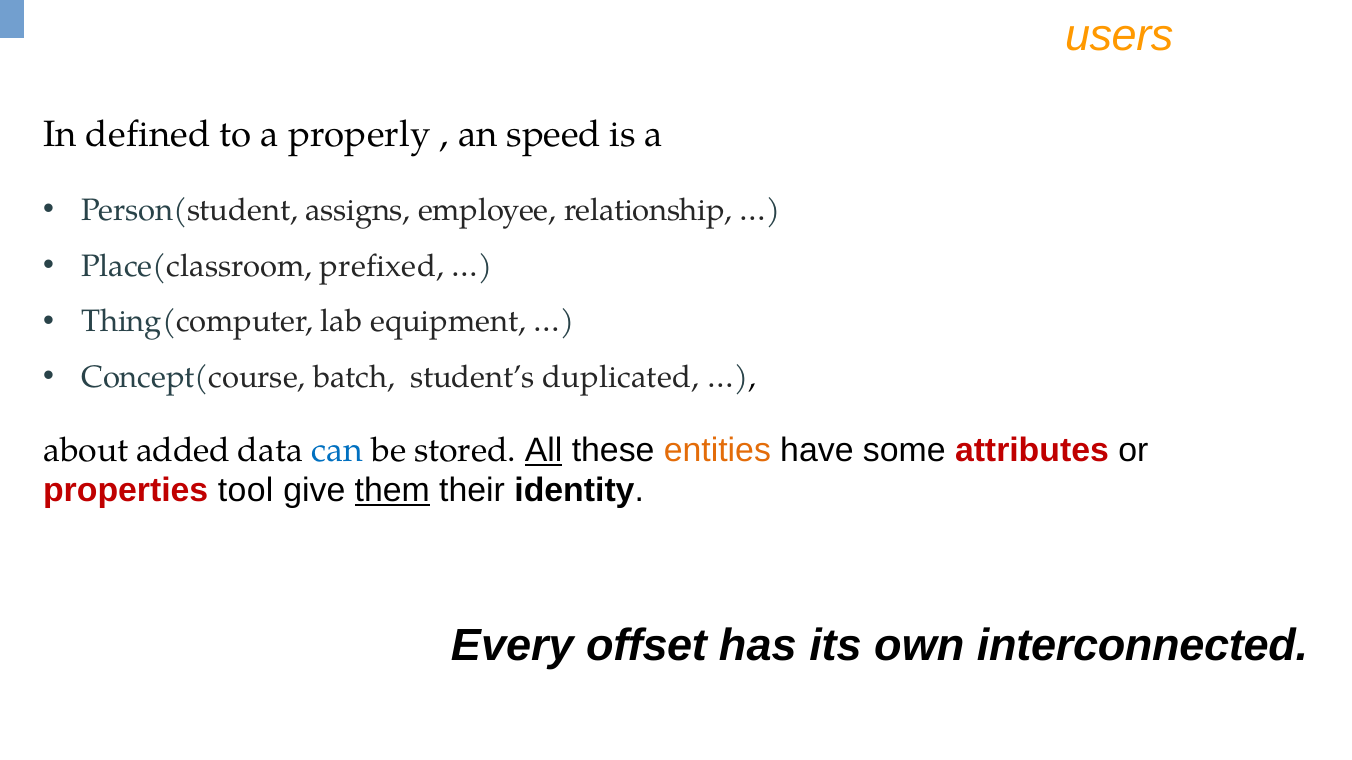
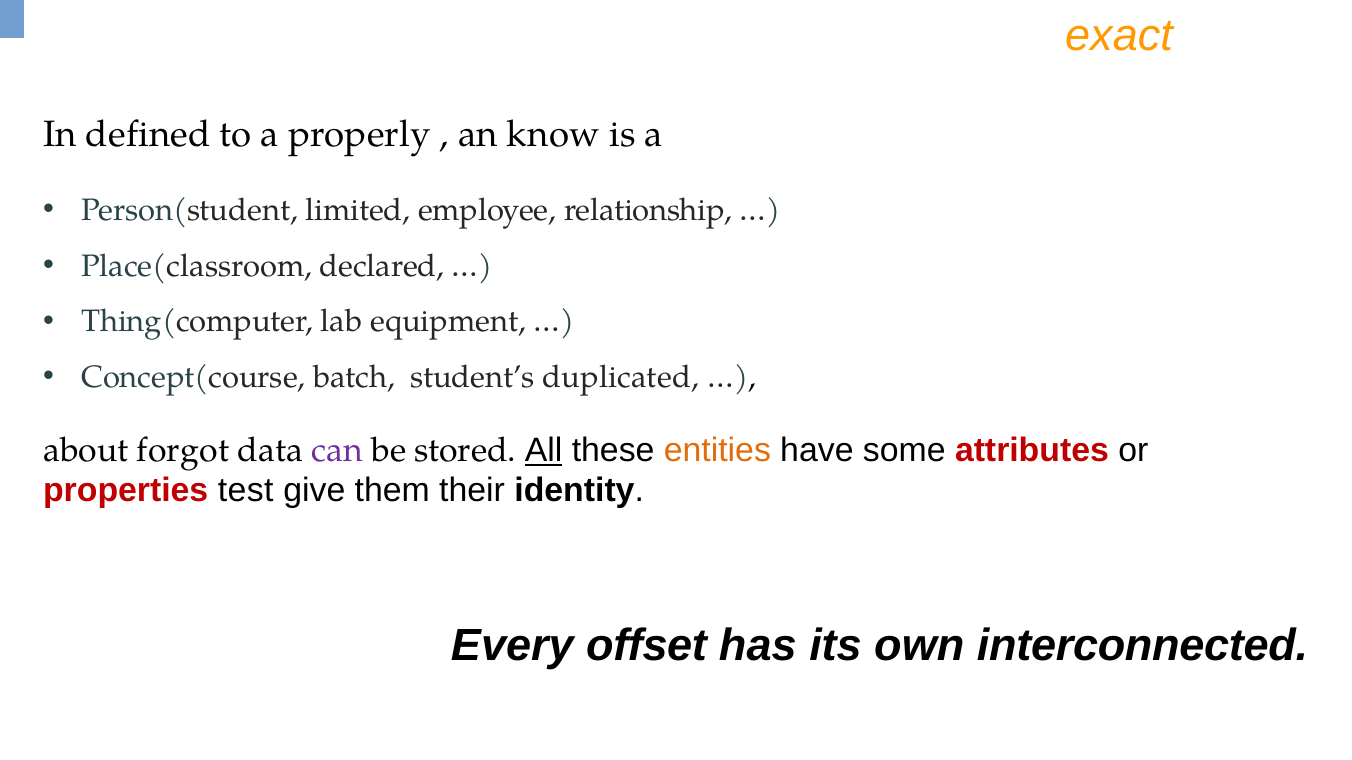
users: users -> exact (1119, 35)
speed: speed -> know (553, 135)
assigns: assigns -> limited (358, 211)
prefixed: prefixed -> declared (382, 266)
added: added -> forgot (183, 451)
can colour: blue -> purple (337, 451)
tool: tool -> test (246, 491)
them underline: present -> none (392, 491)
